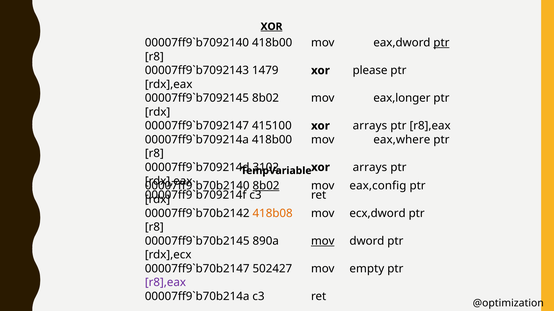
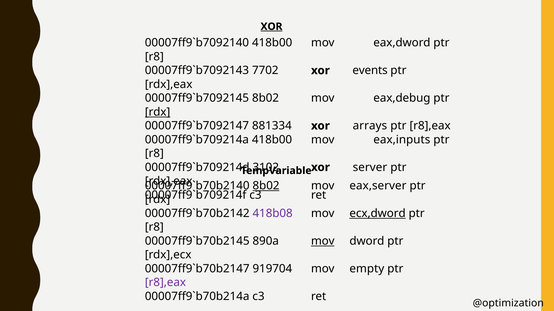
ptr underline: present -> none (441, 43)
1479: 1479 -> 7702 (265, 71)
please: please -> events (370, 71)
eax,longer: eax,longer -> eax,debug (402, 98)
rdx underline: none -> present (158, 112)
415100: 415100 -> 881334 (272, 126)
eax,where: eax,where -> eax,inputs (402, 140)
arrays: arrays -> server (370, 168)
eax,config: eax,config -> eax,server (378, 186)
418b08 colour: orange -> purple (273, 214)
ecx,dword underline: none -> present (378, 214)
502427: 502427 -> 919704 (272, 269)
